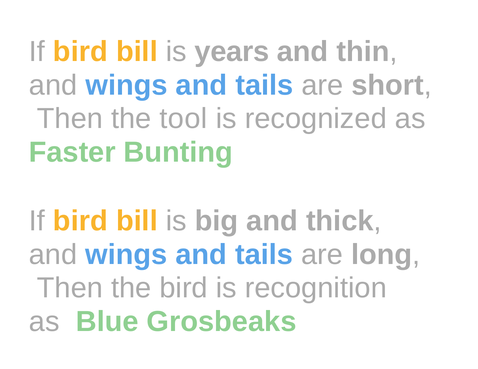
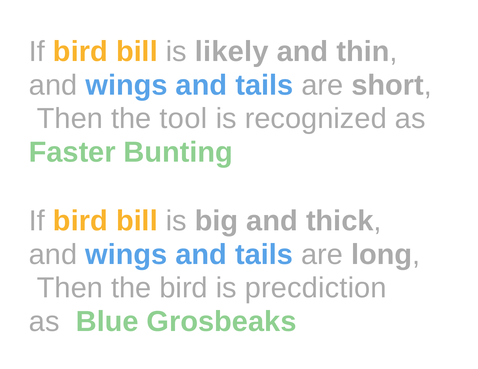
years: years -> likely (232, 52)
recognition: recognition -> precdiction (316, 288)
